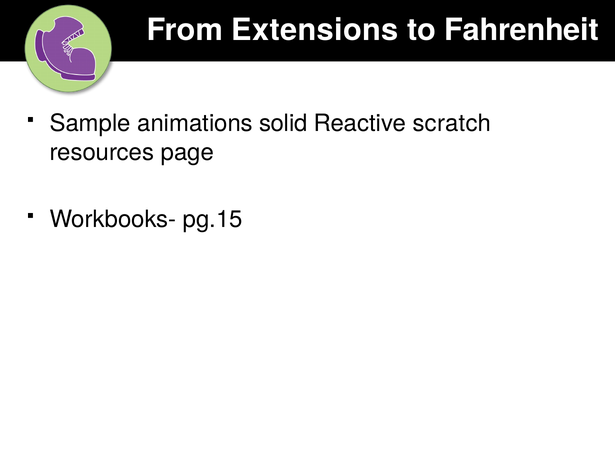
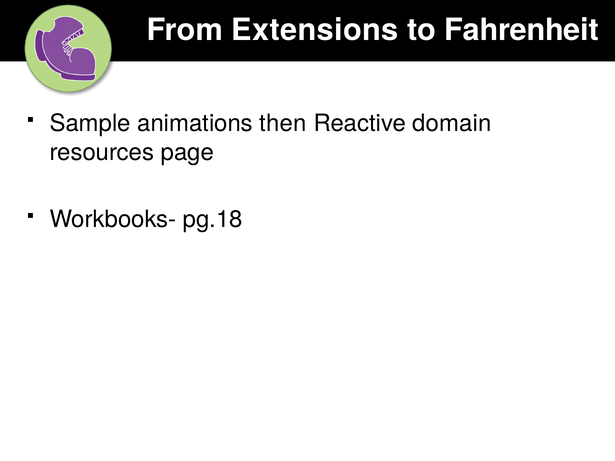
solid: solid -> then (283, 124)
scratch: scratch -> domain (452, 124)
pg.15: pg.15 -> pg.18 (213, 219)
